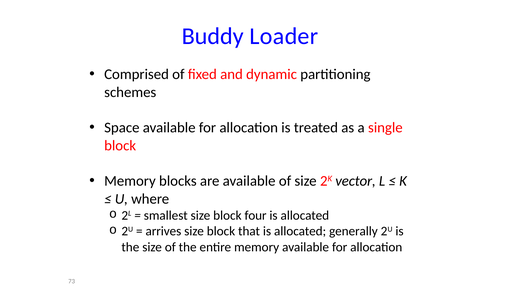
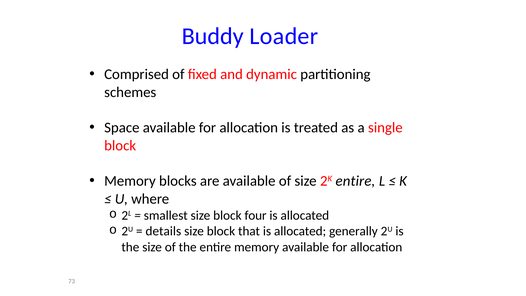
2K vector: vector -> entire (355, 181)
arrives: arrives -> details (163, 231)
